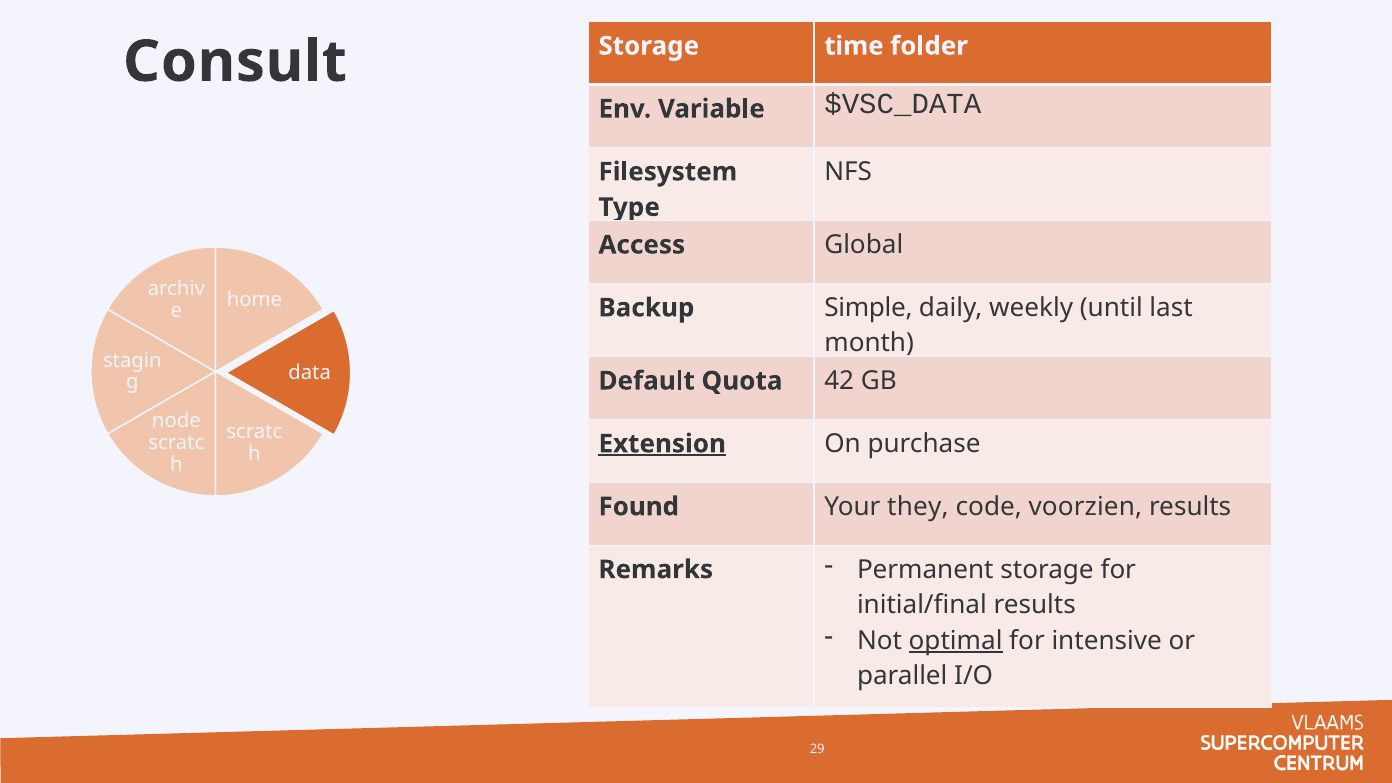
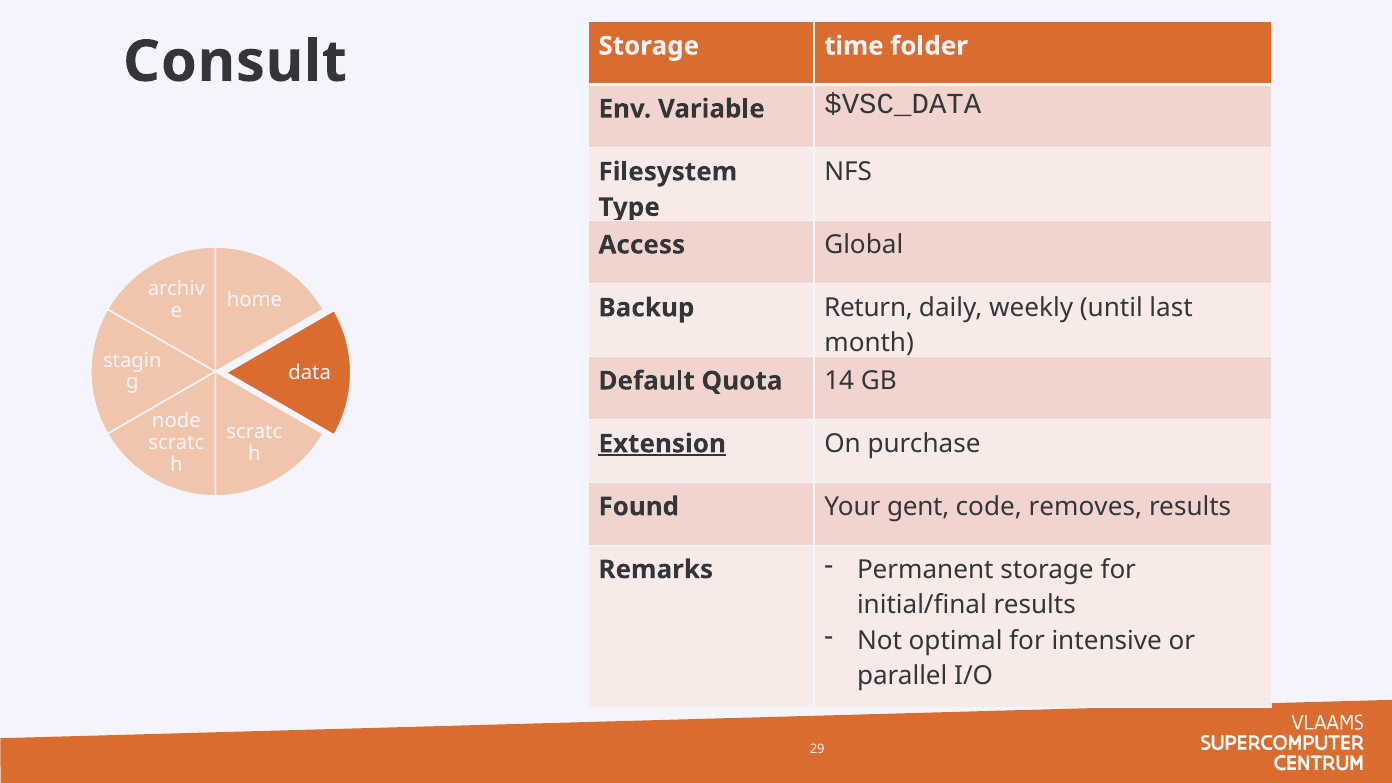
Simple: Simple -> Return (868, 308)
42: 42 -> 14 (839, 381)
they: they -> gent (918, 507)
voorzien: voorzien -> removes (1085, 507)
optimal underline: present -> none (956, 641)
